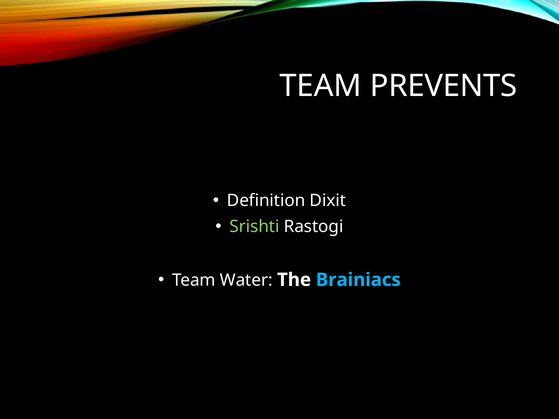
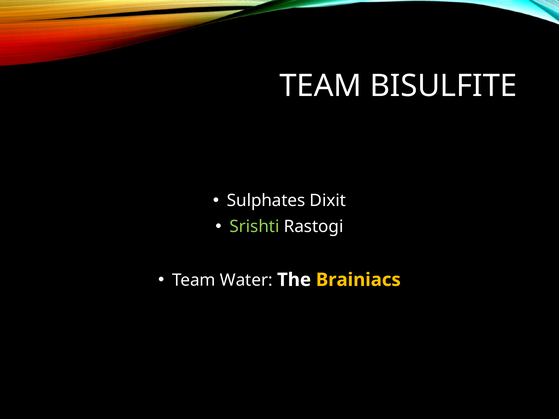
PREVENTS: PREVENTS -> BISULFITE (443, 86)
Definition: Definition -> Sulphates (266, 201)
Brainiacs colour: light blue -> yellow (358, 280)
